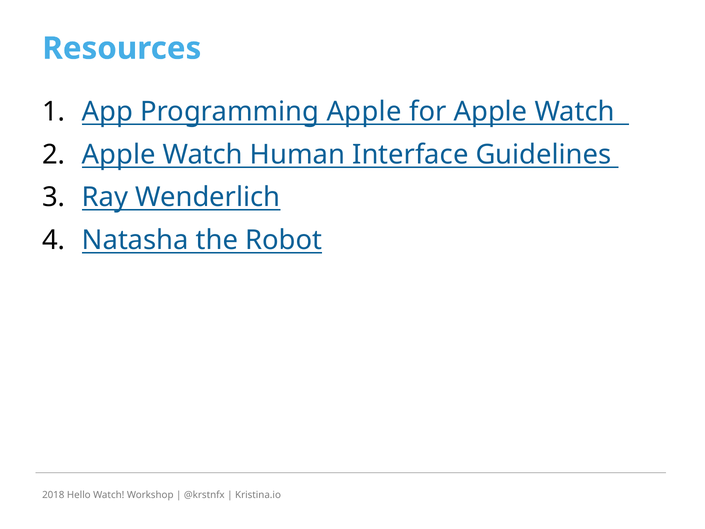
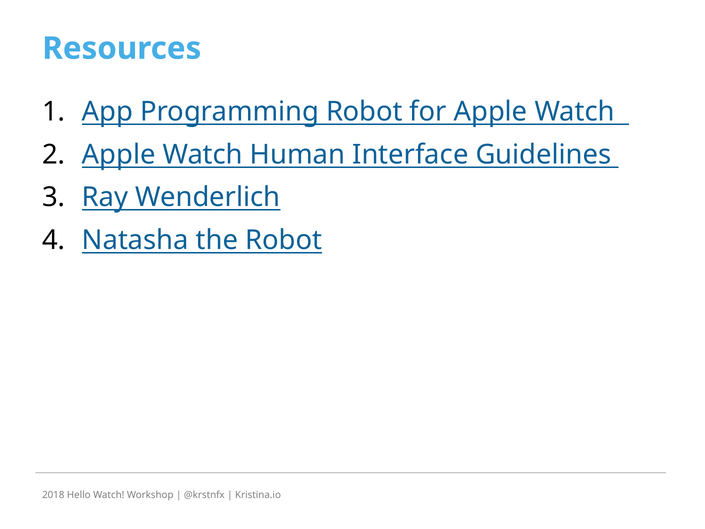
Programming Apple: Apple -> Robot (364, 112)
